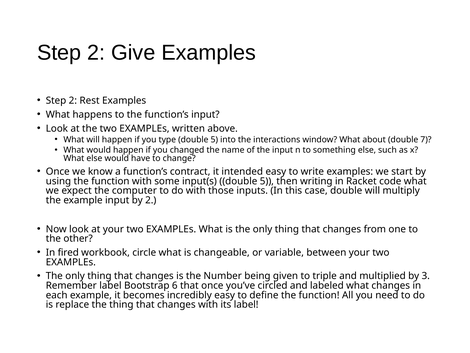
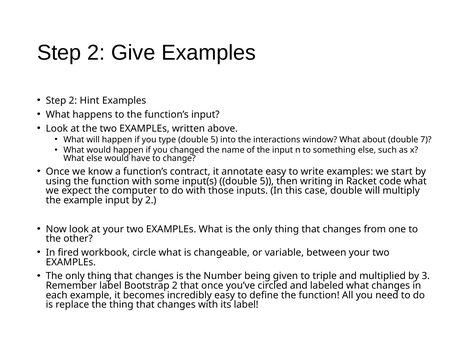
Rest: Rest -> Hint (90, 101)
intended: intended -> annotate (242, 171)
Bootstrap 6: 6 -> 2 (175, 285)
